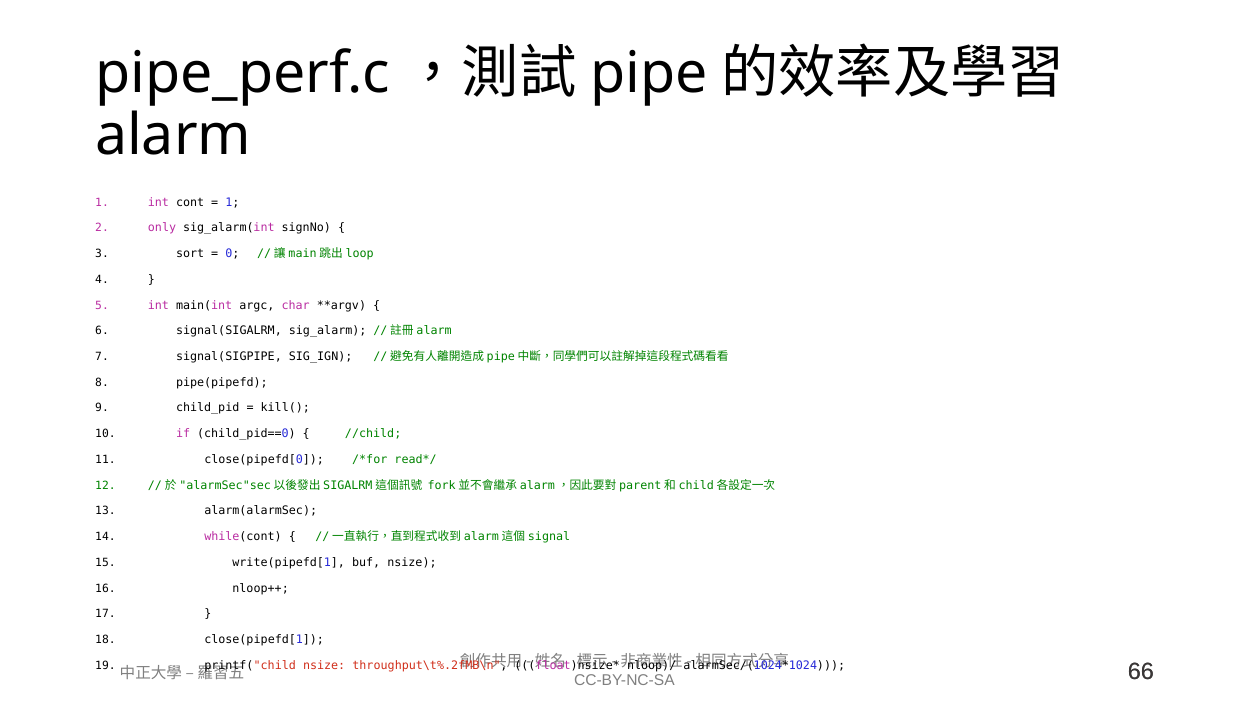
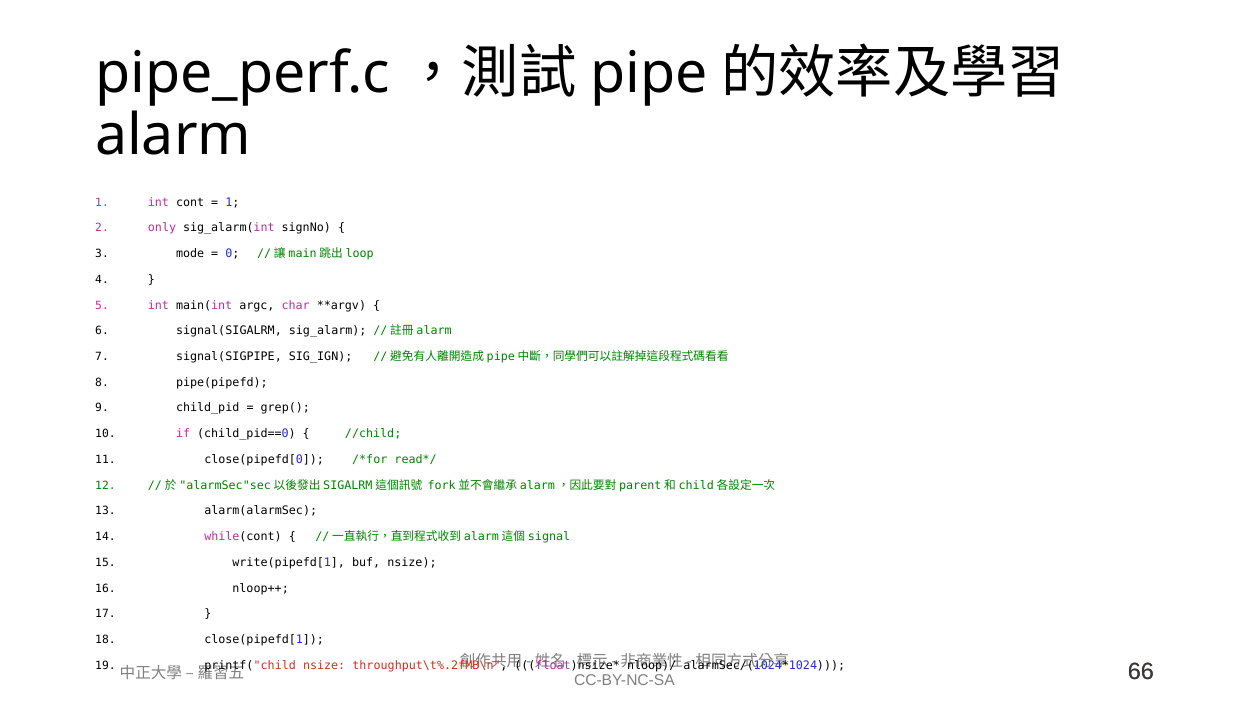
sort: sort -> mode (190, 254)
kill(: kill( -> grep( (285, 408)
